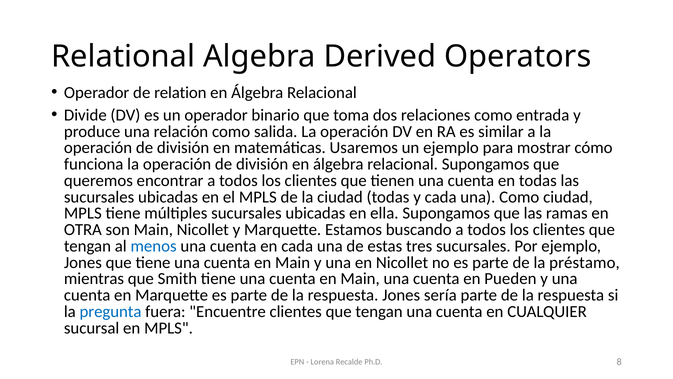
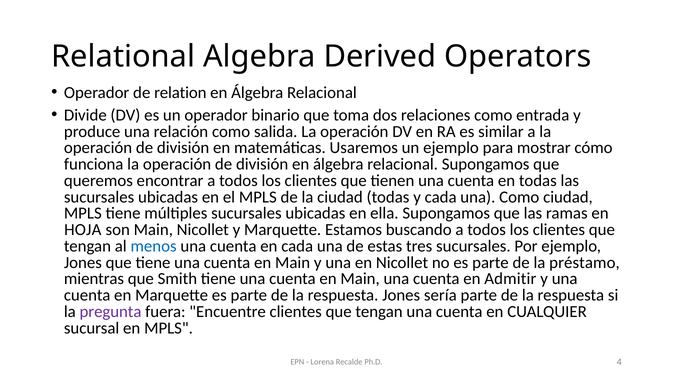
OTRA: OTRA -> HOJA (83, 230)
Pueden: Pueden -> Admitir (510, 279)
pregunta colour: blue -> purple (111, 311)
8: 8 -> 4 (619, 362)
